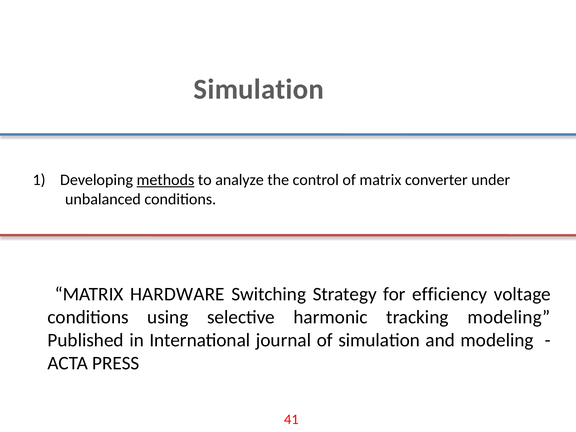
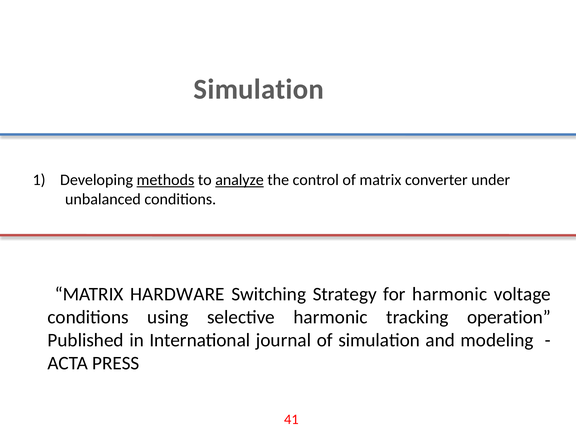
analyze underline: none -> present (240, 180)
for efficiency: efficiency -> harmonic (450, 294)
tracking modeling: modeling -> operation (509, 317)
